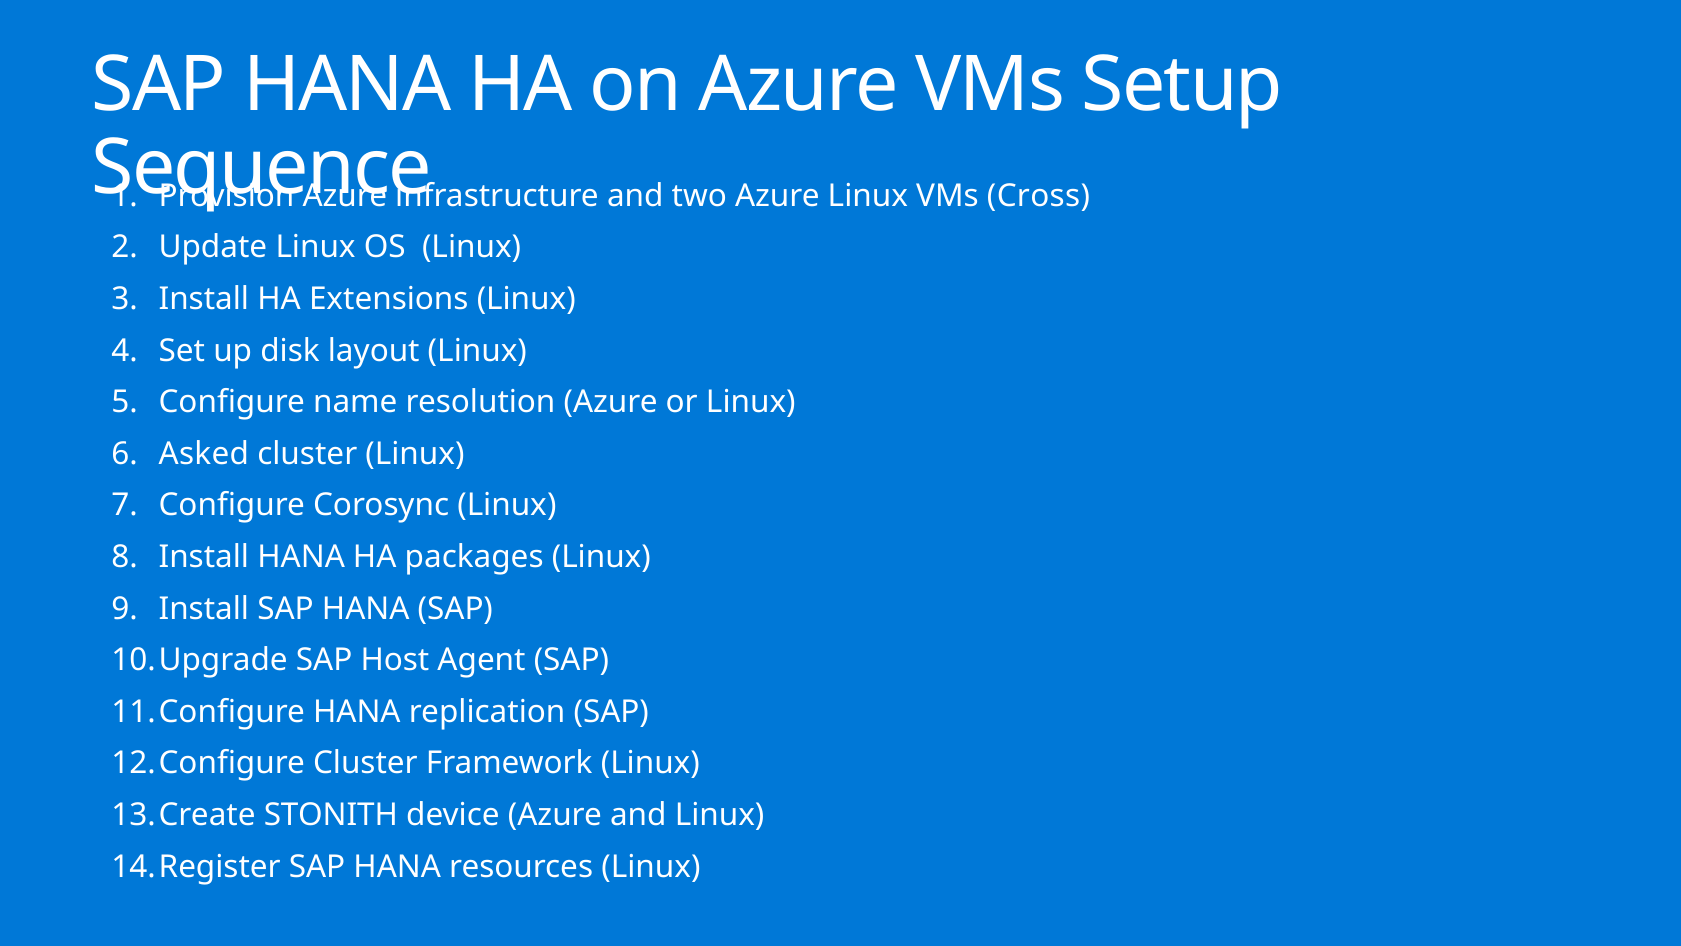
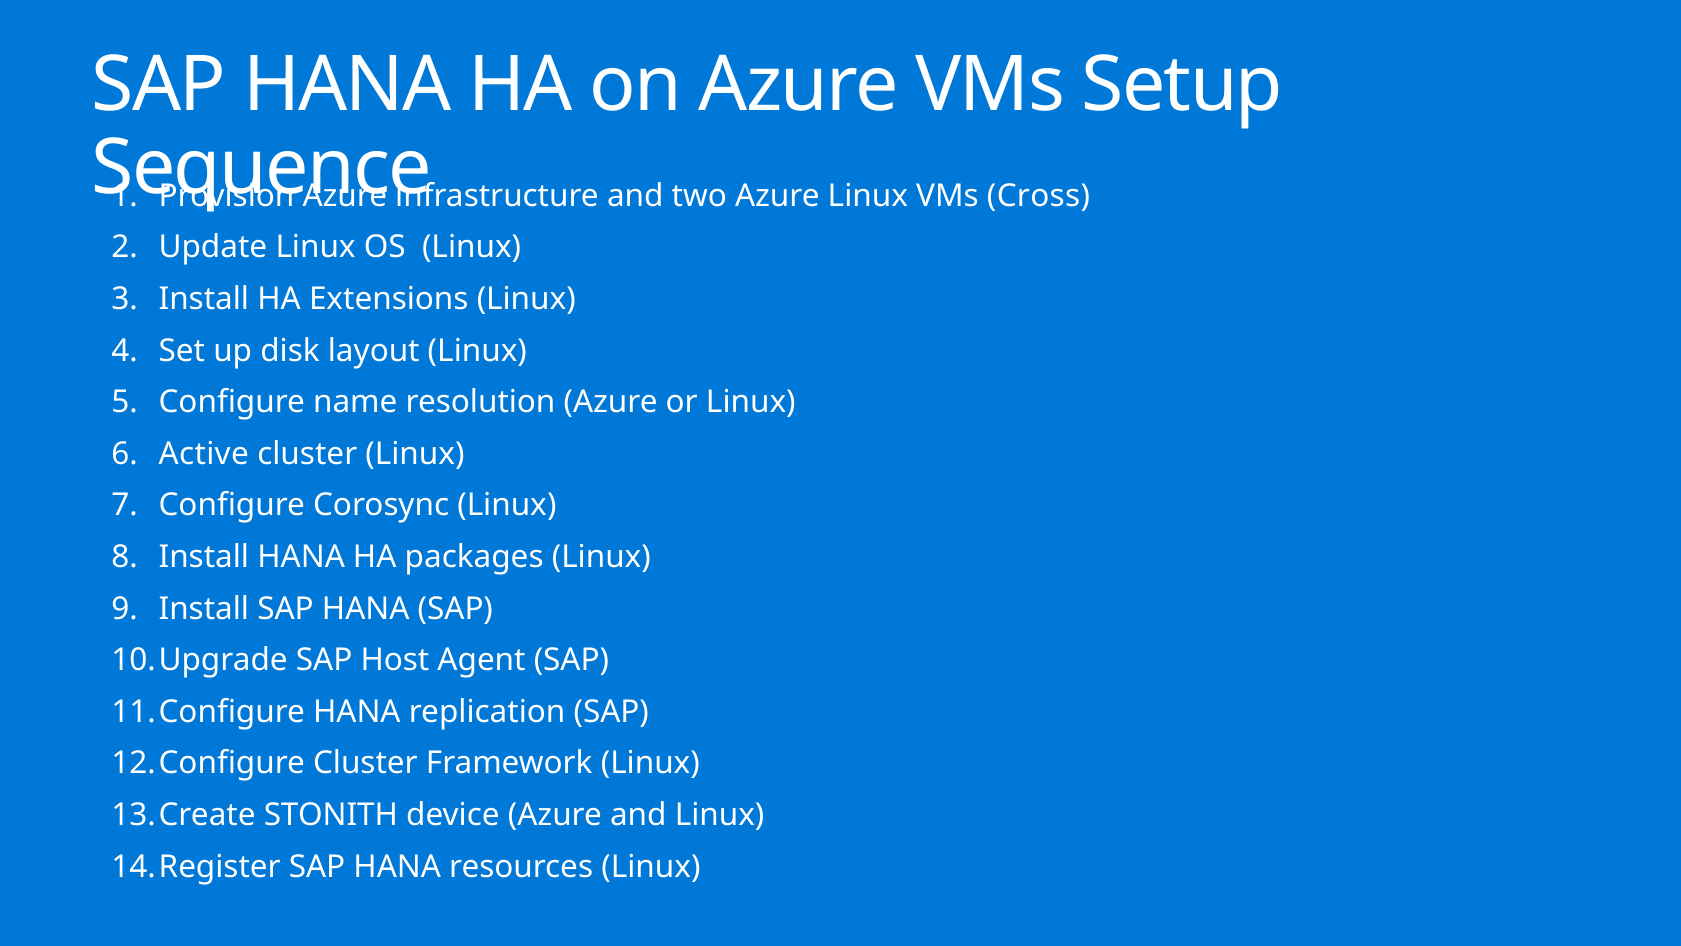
Asked: Asked -> Active (204, 454)
